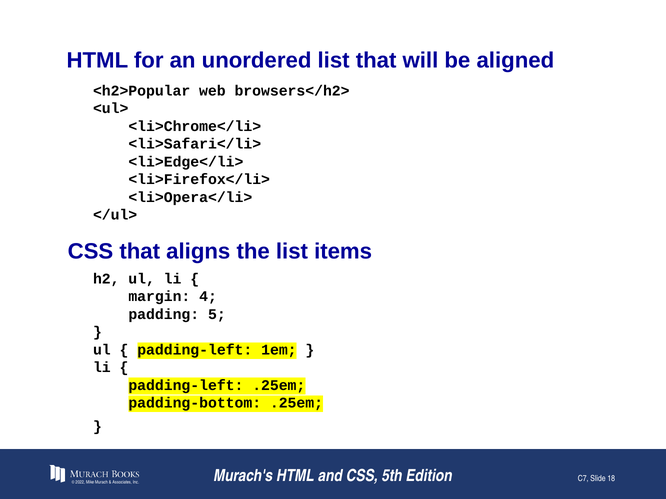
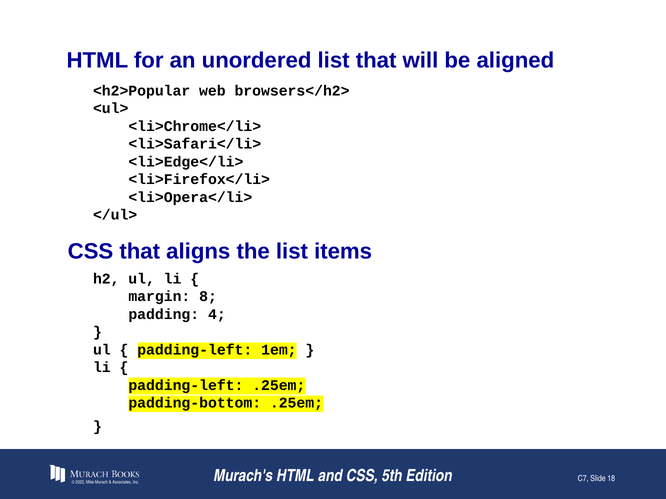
4: 4 -> 8 (208, 297)
5: 5 -> 4 (217, 315)
